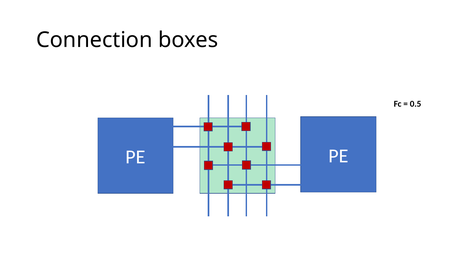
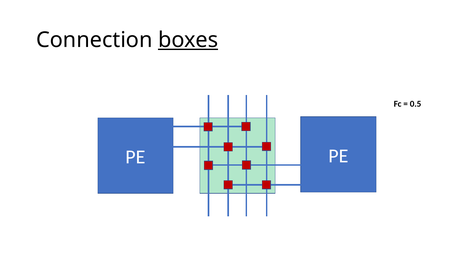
boxes underline: none -> present (188, 40)
